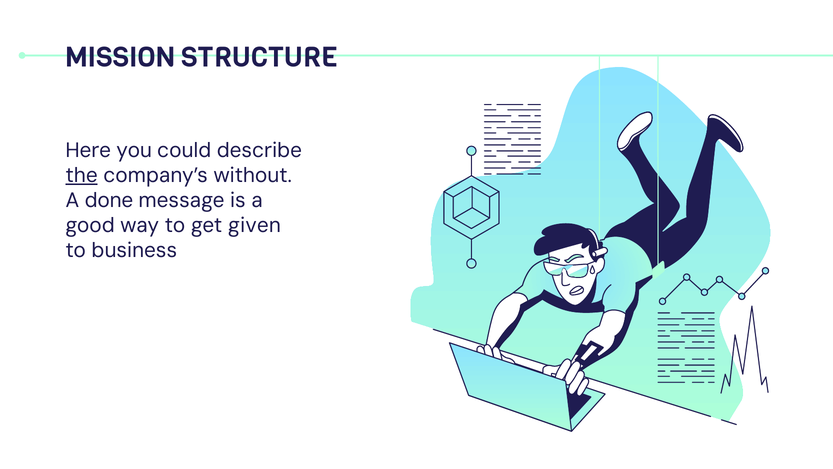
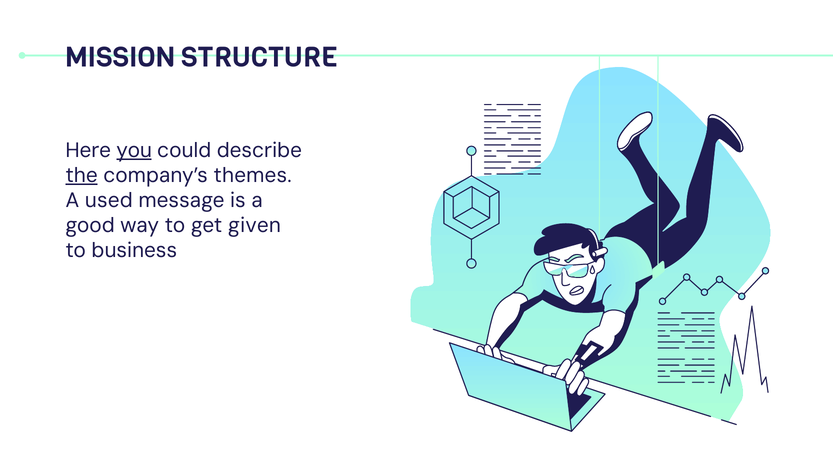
you underline: none -> present (134, 150)
without: without -> themes (253, 175)
done: done -> used (109, 200)
